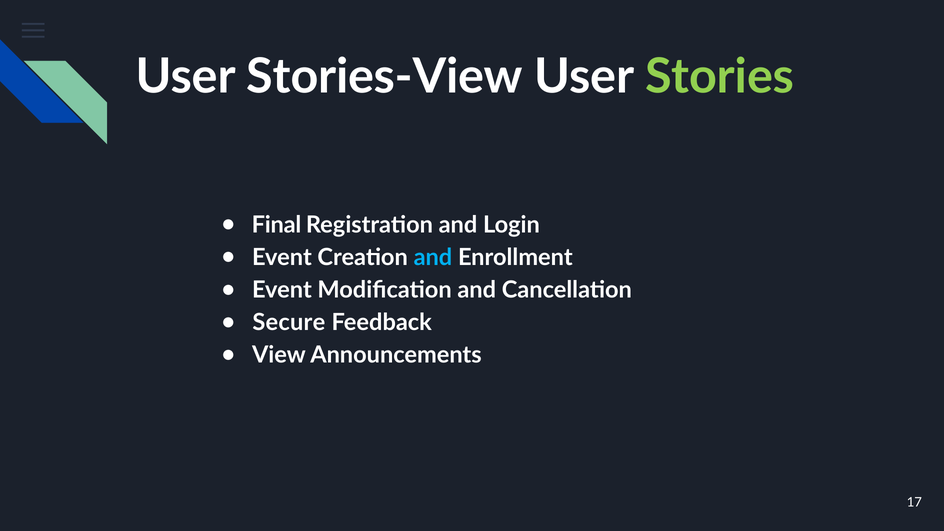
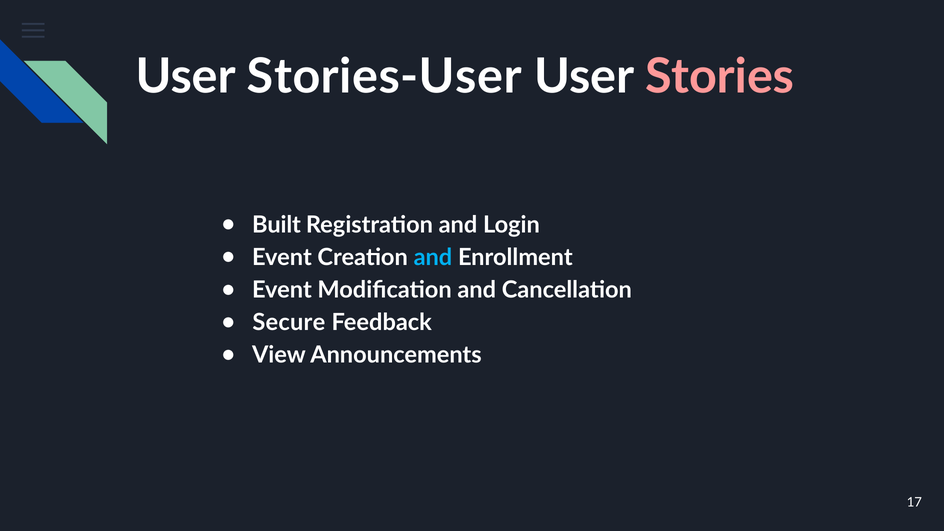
Stories-View: Stories-View -> Stories-User (384, 77)
Stories colour: light green -> pink (720, 77)
Final: Final -> Built (276, 225)
